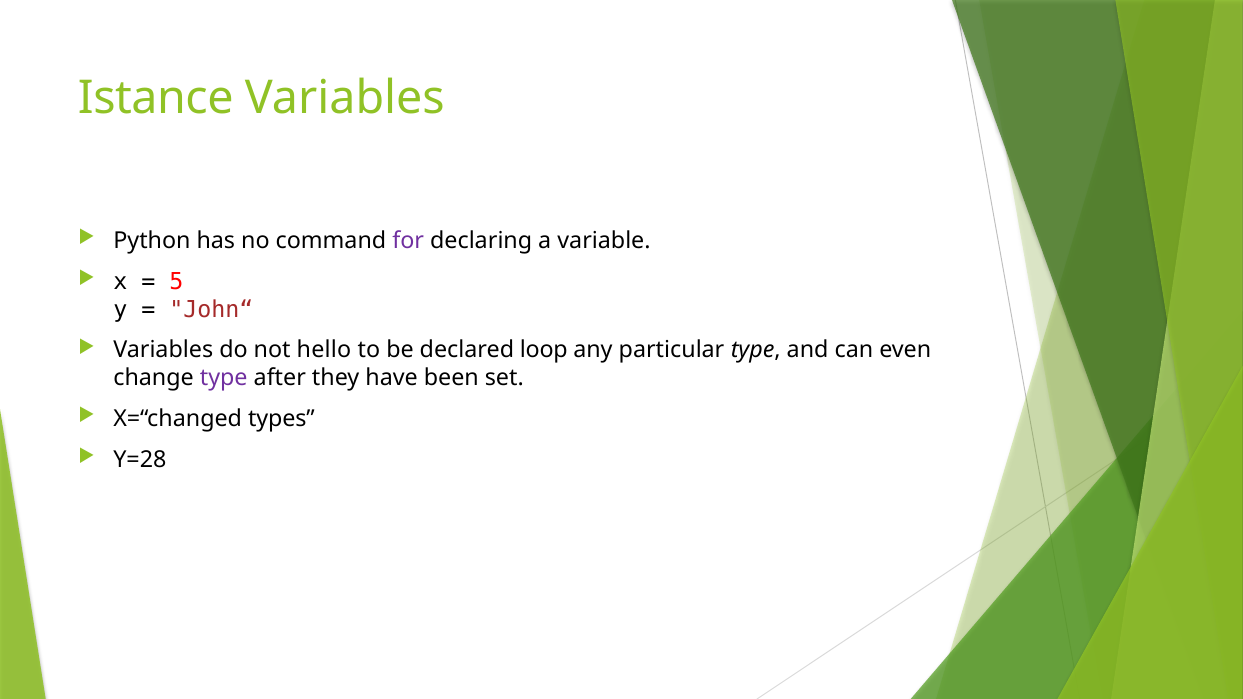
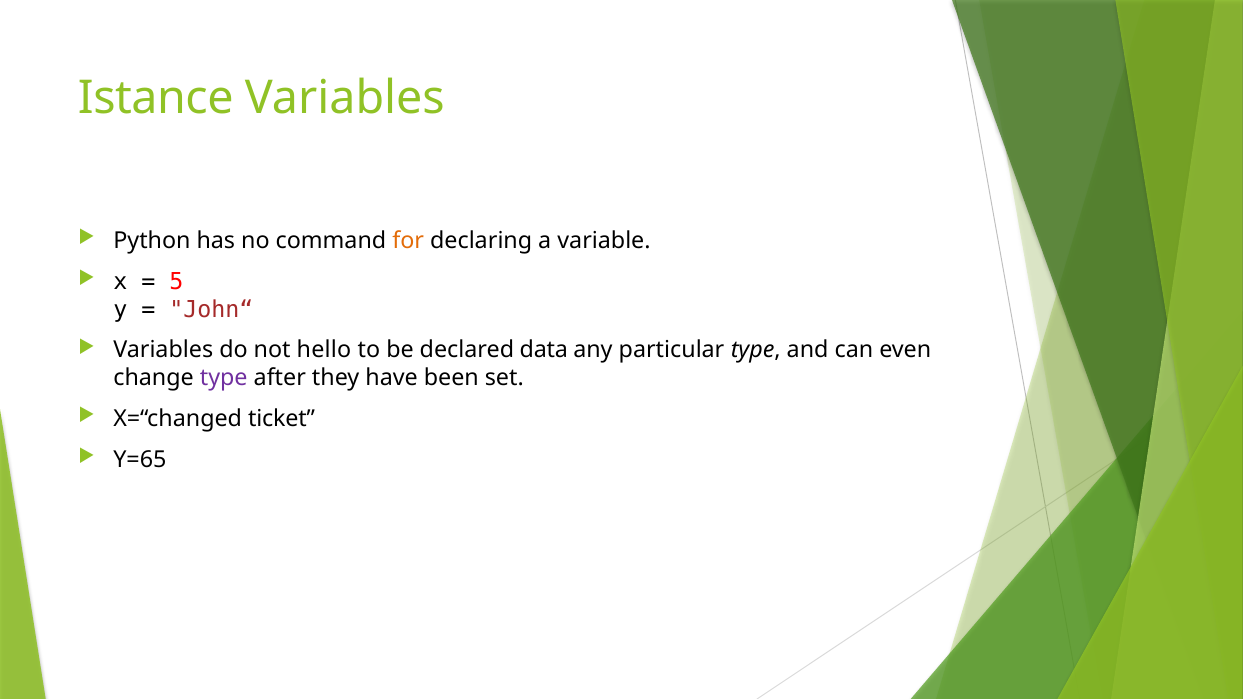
for colour: purple -> orange (408, 241)
loop: loop -> data (544, 350)
types: types -> ticket (282, 419)
Y=28: Y=28 -> Y=65 (140, 460)
